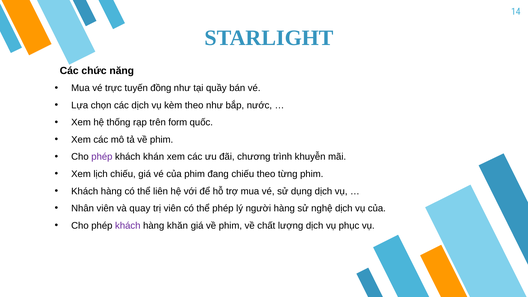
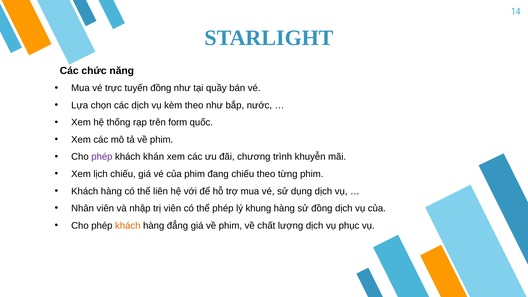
quay: quay -> nhập (140, 208)
người: người -> khung (258, 208)
sử nghệ: nghệ -> đồng (322, 208)
khách colour: purple -> orange (128, 226)
khăn: khăn -> đẳng (177, 226)
